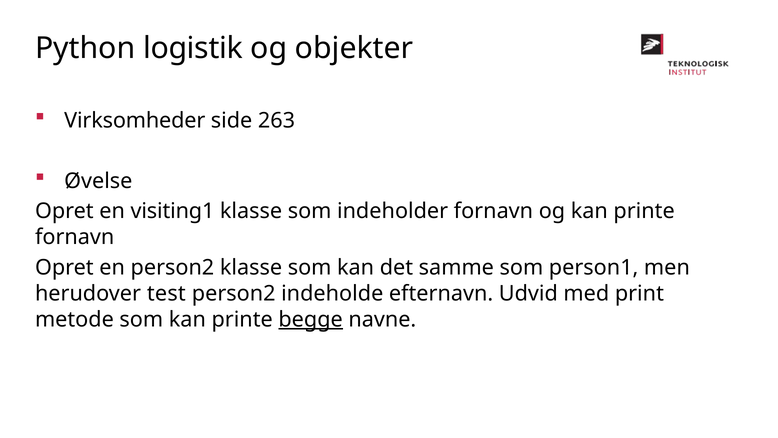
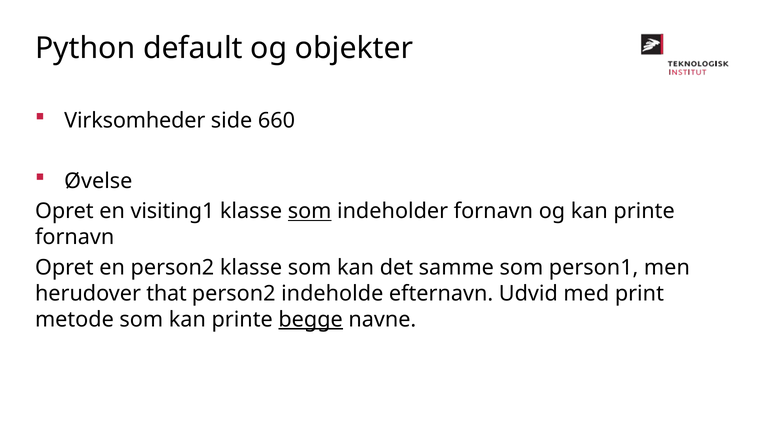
logistik: logistik -> default (193, 48)
263: 263 -> 660 (276, 120)
som underline: none -> present (310, 211)
test: test -> that (167, 293)
